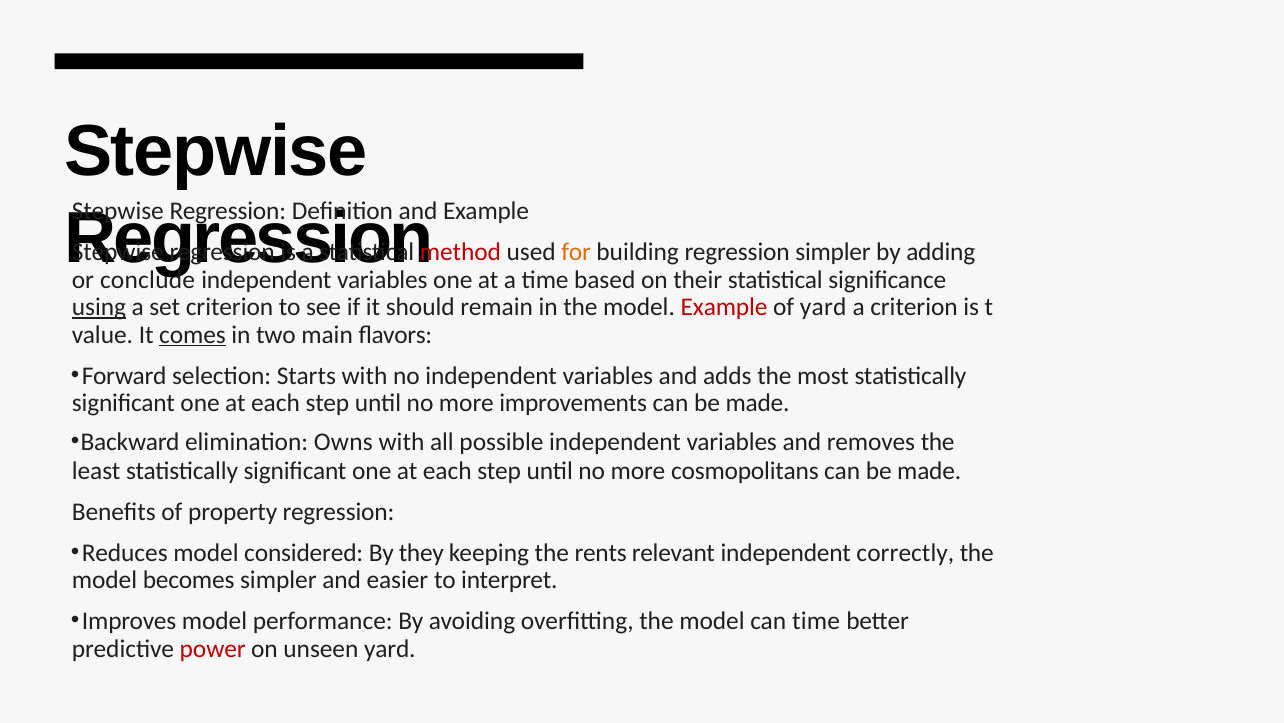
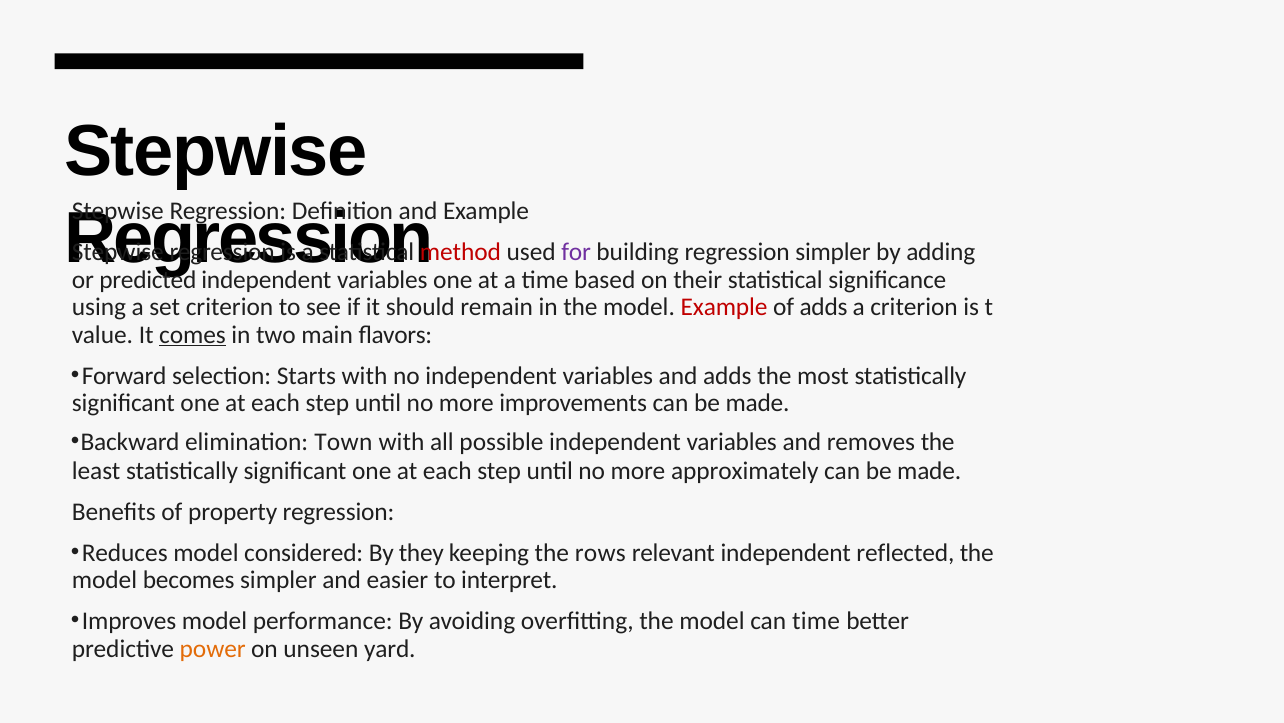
for colour: orange -> purple (576, 252)
conclude: conclude -> predicted (148, 279)
using underline: present -> none (99, 307)
of yard: yard -> adds (824, 307)
Owns: Owns -> Town (343, 441)
cosmopolitans: cosmopolitans -> approximately (745, 470)
rents: rents -> rows (600, 553)
correctly: correctly -> reflected (905, 553)
power colour: red -> orange (213, 648)
